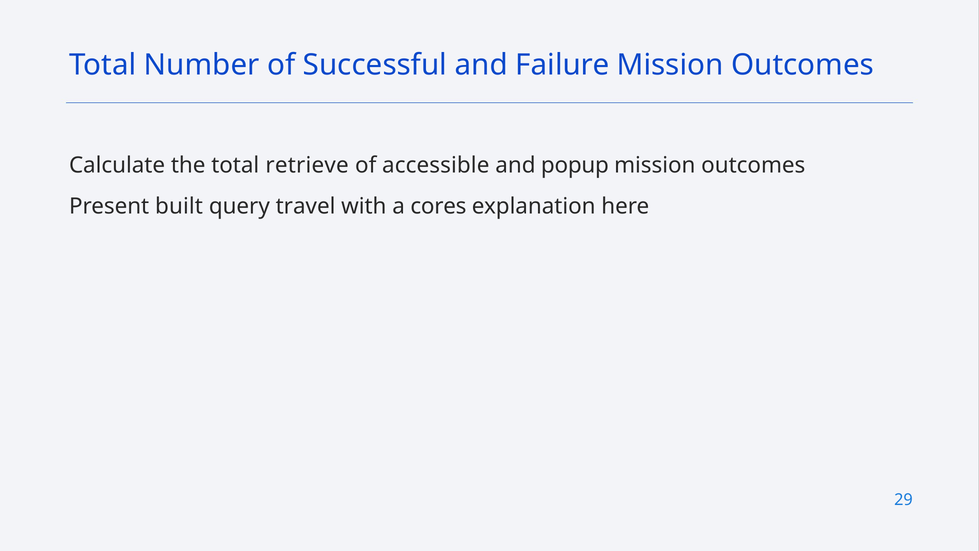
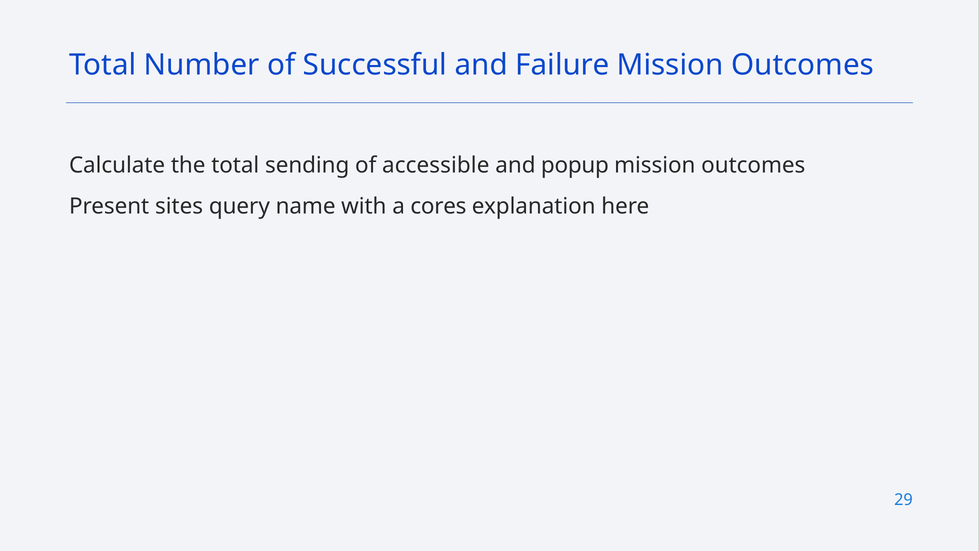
retrieve: retrieve -> sending (307, 165)
built: built -> sites (179, 206)
travel: travel -> name (306, 206)
